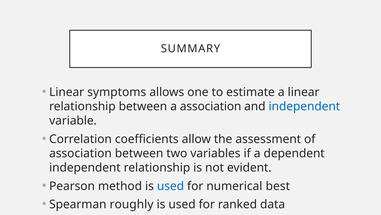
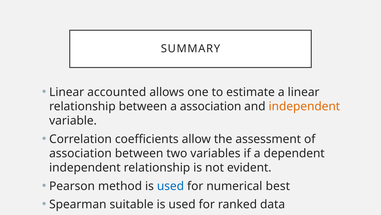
symptoms: symptoms -> accounted (117, 92)
independent colour: blue -> orange (304, 106)
roughly: roughly -> suitable (132, 204)
